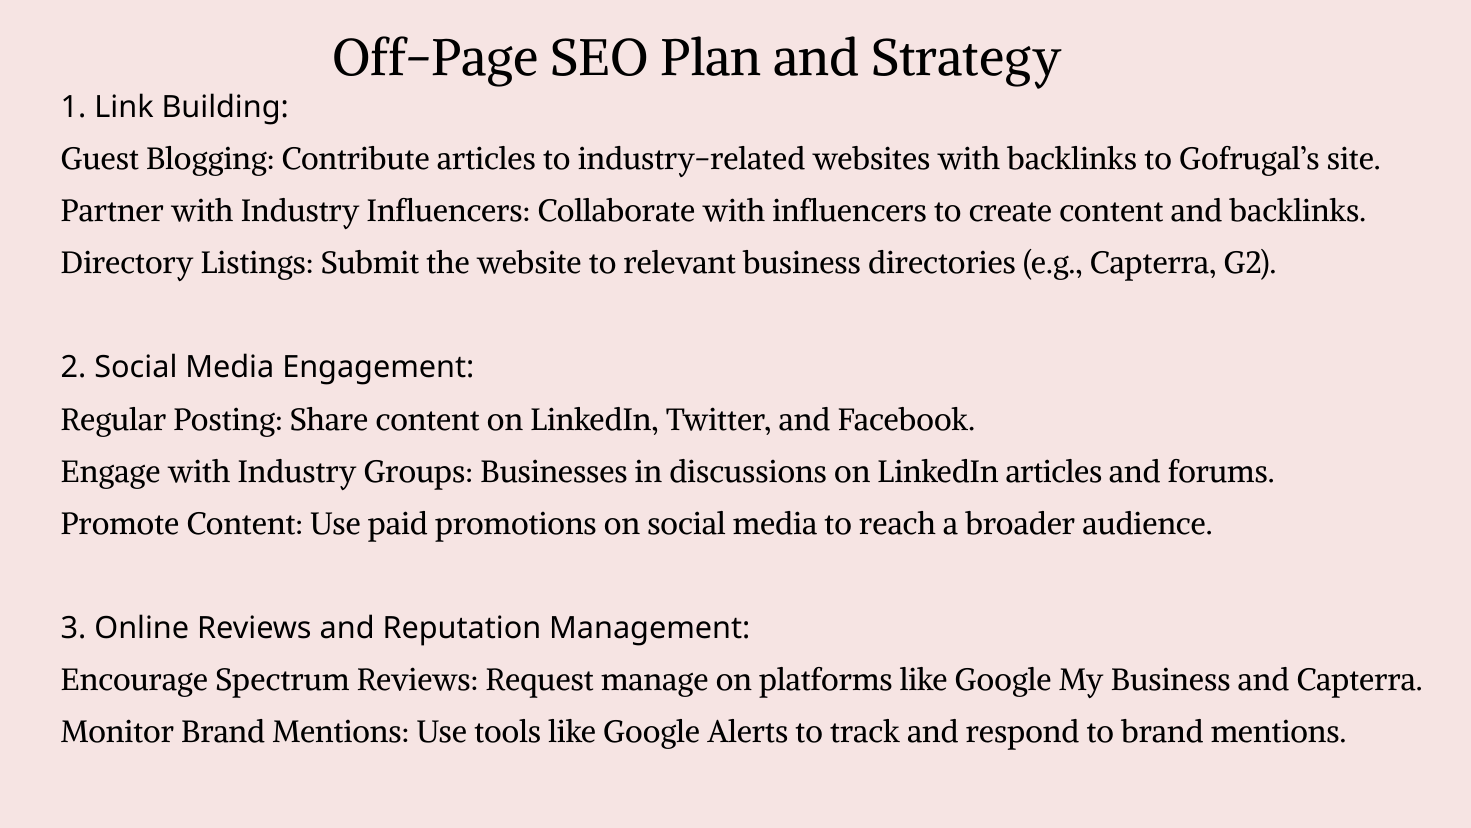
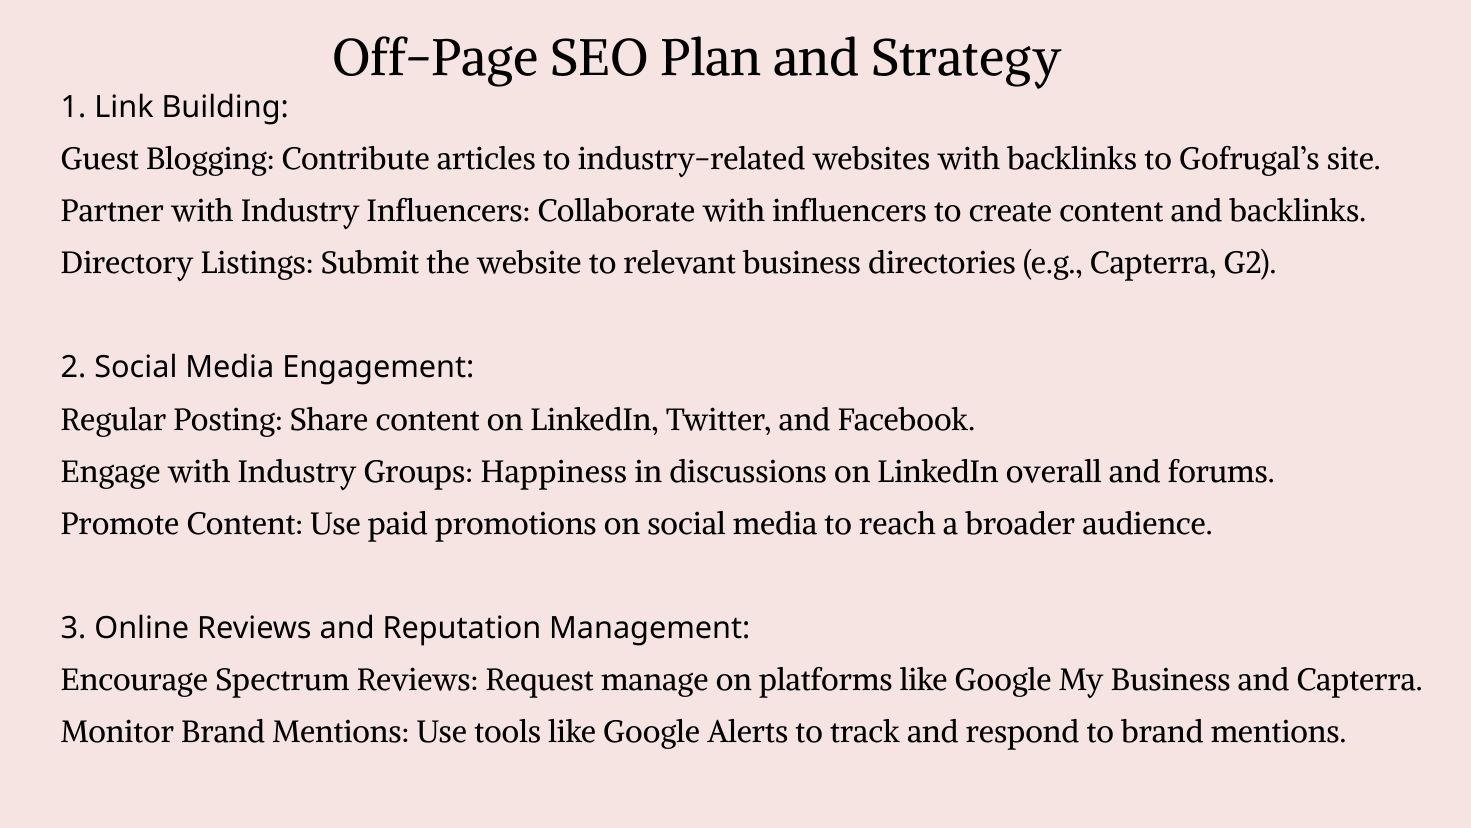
Businesses: Businesses -> Happiness (554, 472)
LinkedIn articles: articles -> overall (1054, 472)
